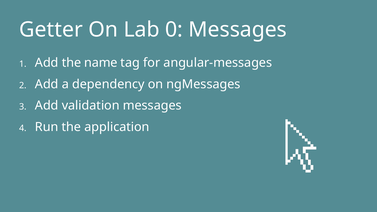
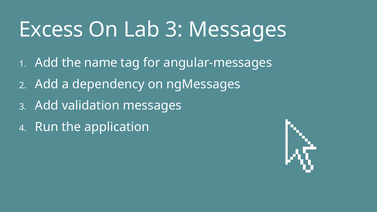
Getter: Getter -> Excess (51, 30)
Lab 0: 0 -> 3 (174, 30)
